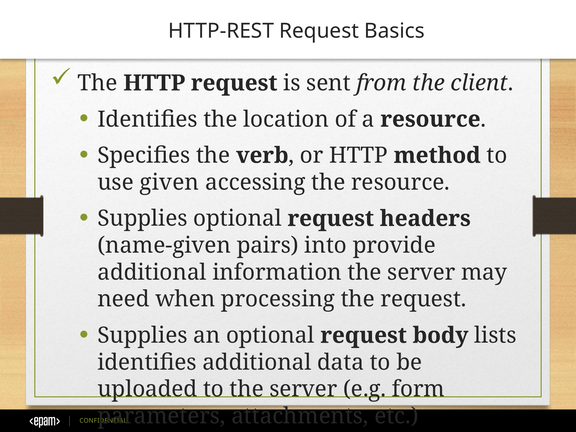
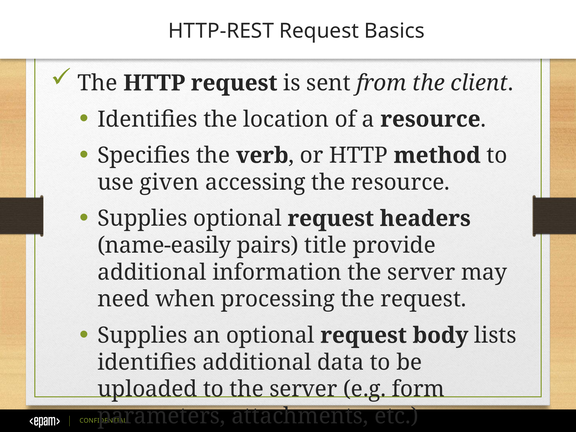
name-given: name-given -> name-easily (164, 245)
into: into -> title (326, 245)
